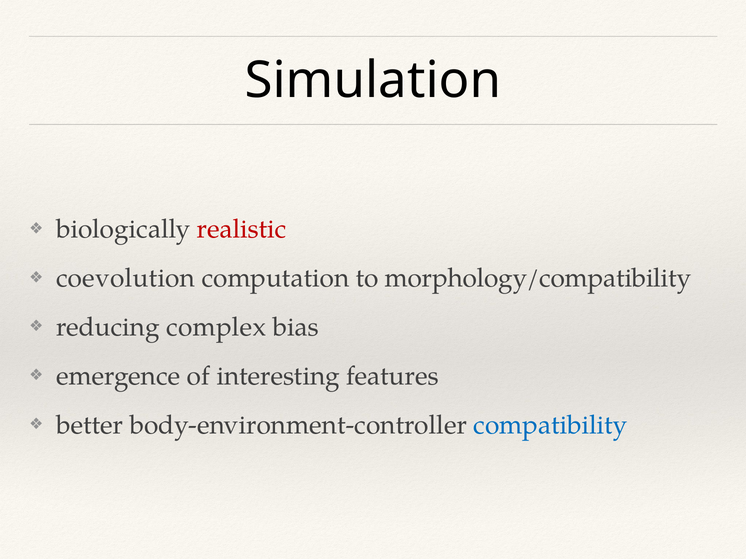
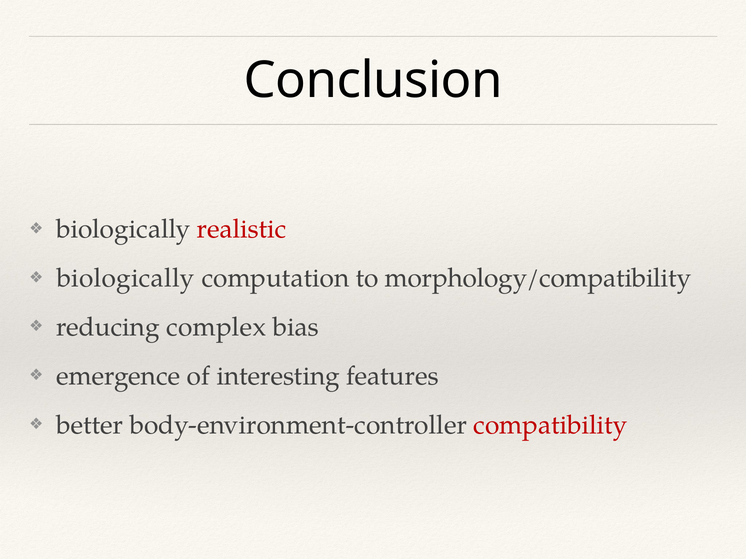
Simulation: Simulation -> Conclusion (373, 81)
coevolution: coevolution -> biologically (126, 279)
compatibility colour: blue -> red (550, 425)
